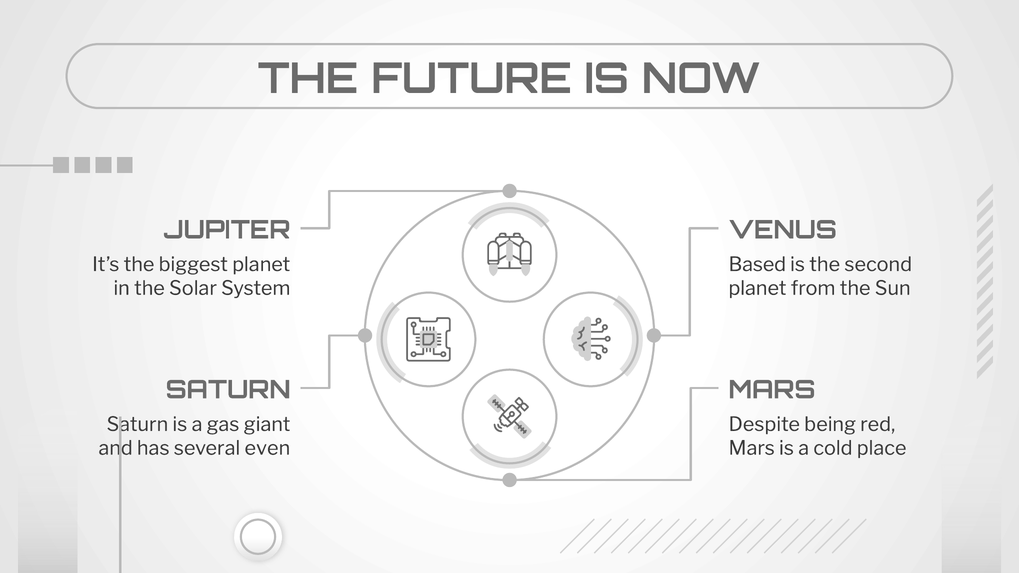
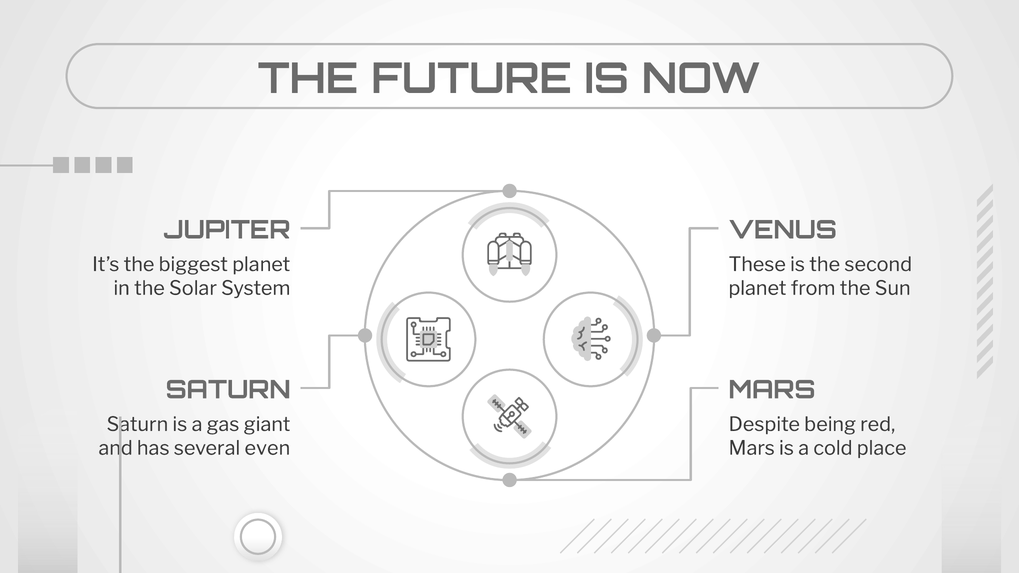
Based: Based -> These (757, 265)
